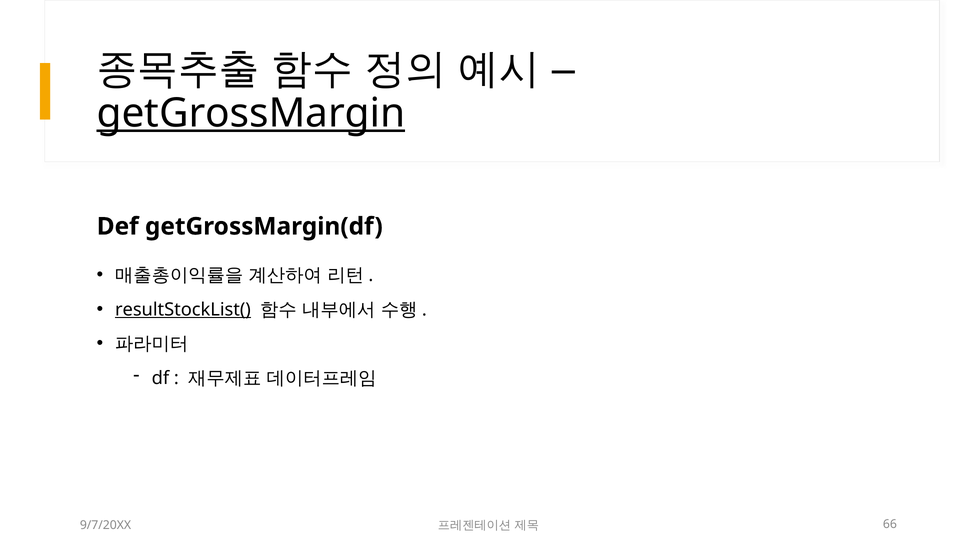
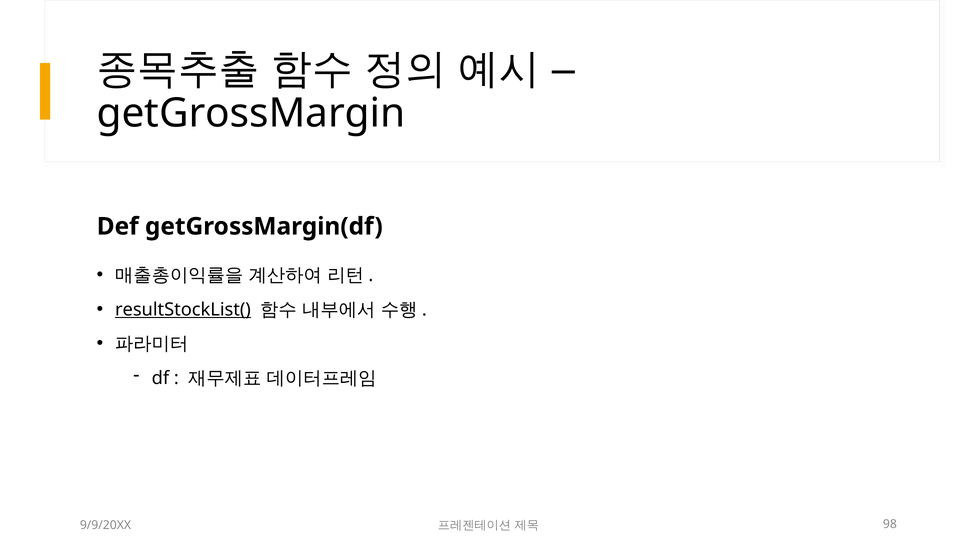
getGrossMargin underline: present -> none (251, 113)
9/7/20XX: 9/7/20XX -> 9/9/20XX (105, 525)
66: 66 -> 98 (890, 524)
